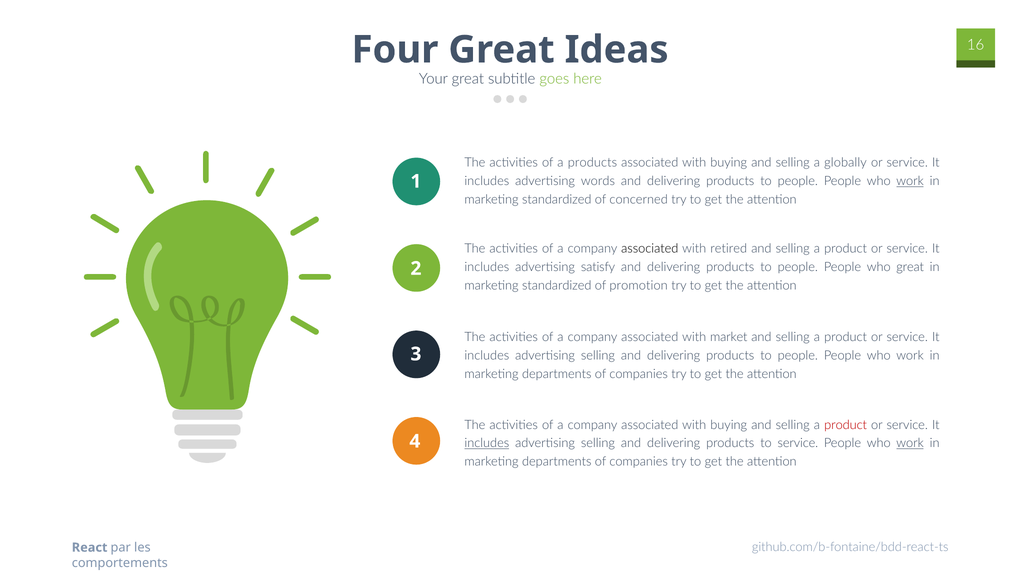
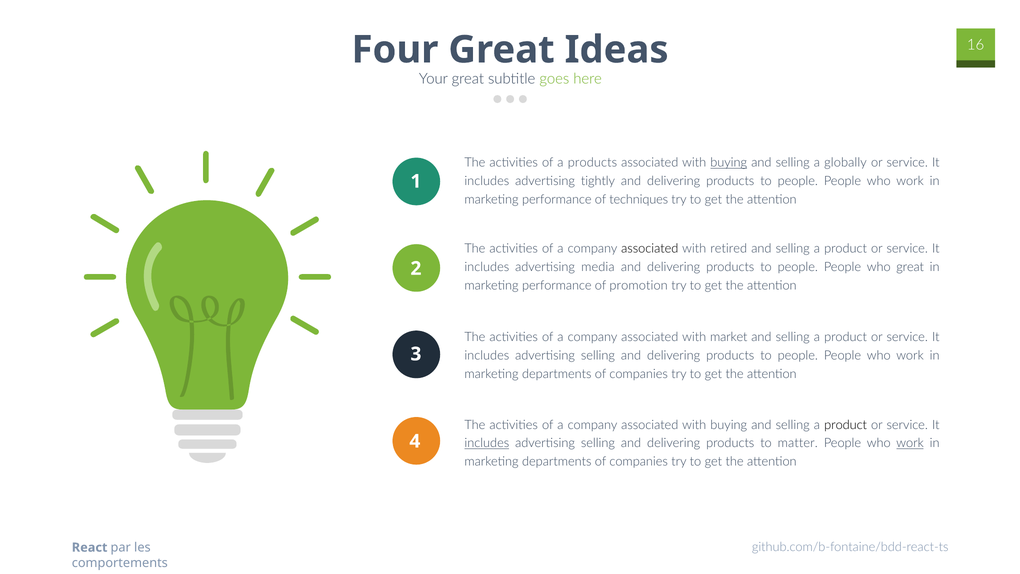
buying underline: none -> present (729, 163)
words: words -> tightly (598, 181)
work underline: present -> none (910, 181)
standardized: standardized -> performance (557, 200)
concerned: concerned -> techniques (639, 200)
satisfy: satisfy -> media (598, 267)
standardized: standardized -> performance (557, 286)
product colour: red -> black (846, 425)
to service: service -> matter (798, 443)
